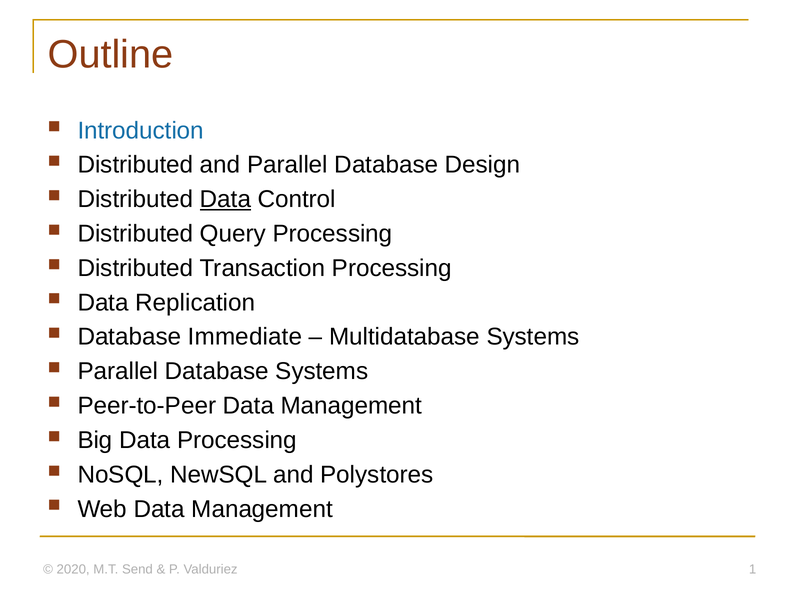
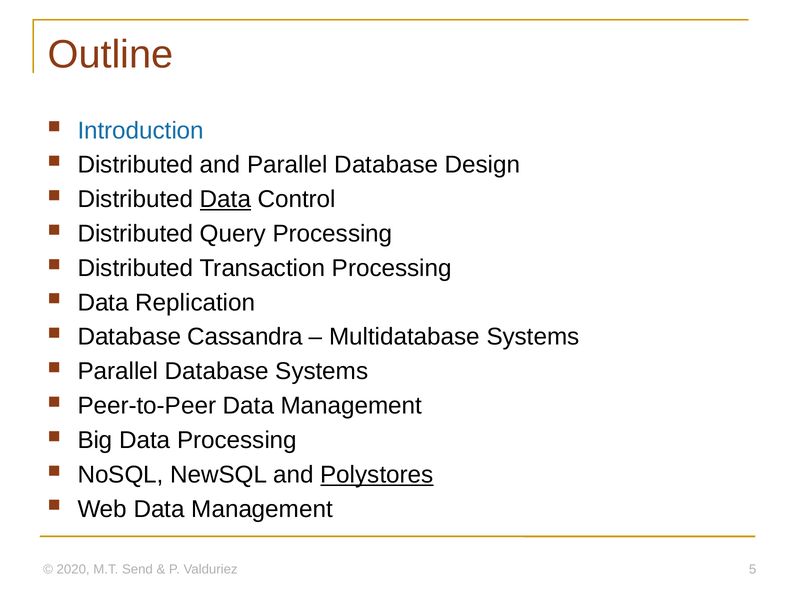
Immediate: Immediate -> Cassandra (245, 337)
Polystores underline: none -> present (377, 475)
1: 1 -> 5 (753, 569)
